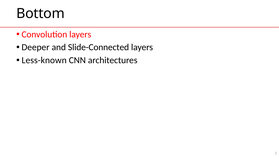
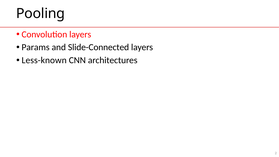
Bottom: Bottom -> Pooling (41, 14)
Deeper: Deeper -> Params (36, 47)
